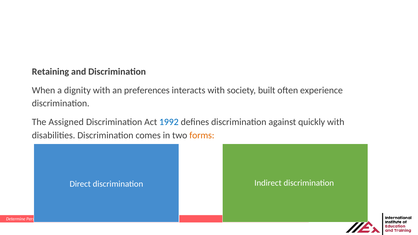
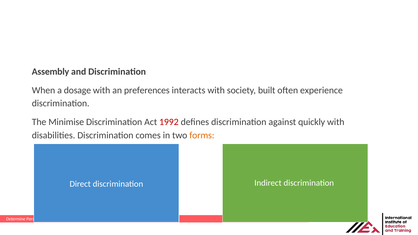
Retaining: Retaining -> Assembly (50, 72)
dignity: dignity -> dosage (77, 90)
Assigned: Assigned -> Minimise (66, 122)
1992 colour: blue -> red (169, 122)
